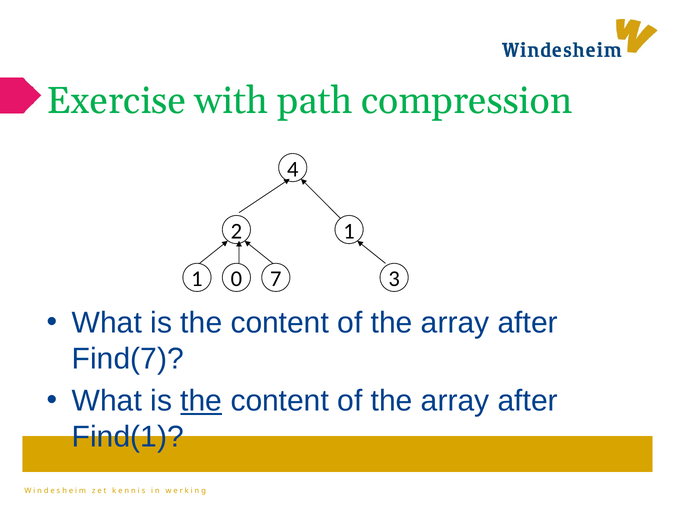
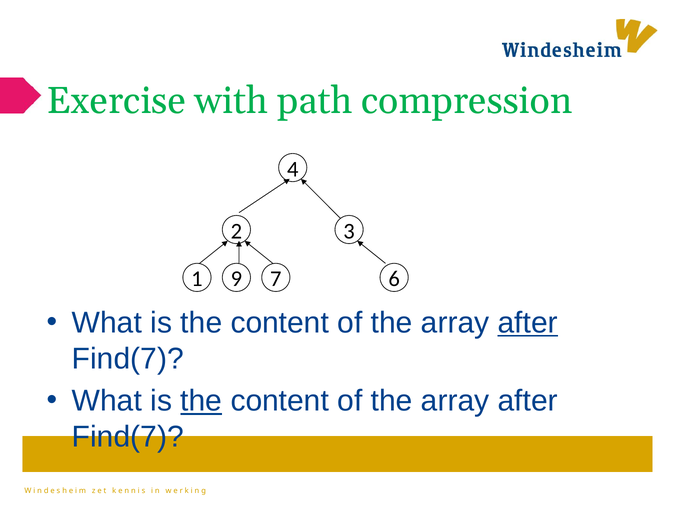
2 1: 1 -> 3 (349, 231)
0: 0 -> 9 (236, 279)
3: 3 -> 6 (394, 279)
after underline: none -> present (528, 323)
Find(1: Find(1 -> Find(7 (128, 437)
